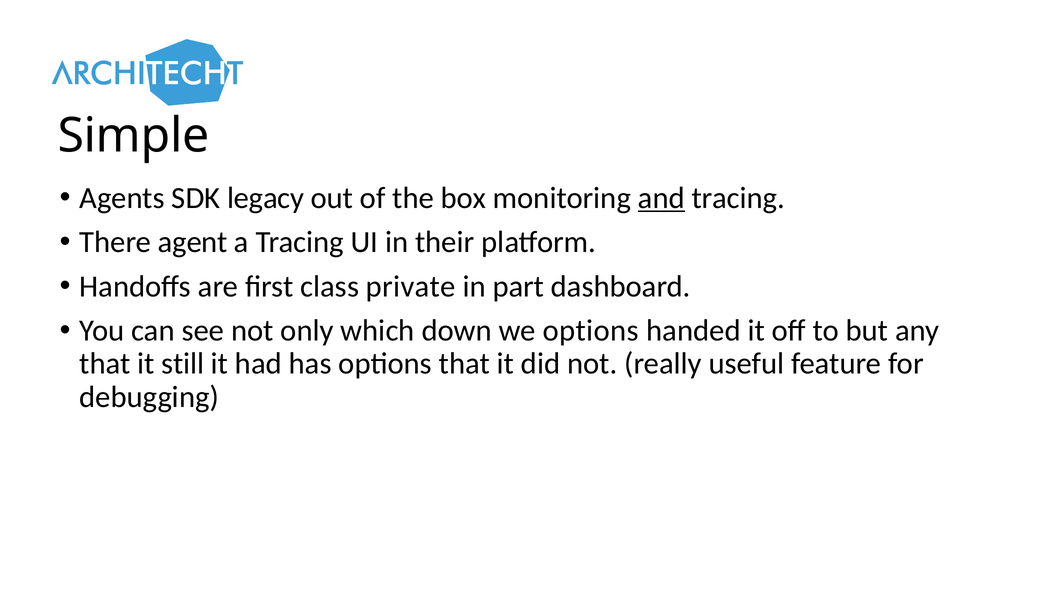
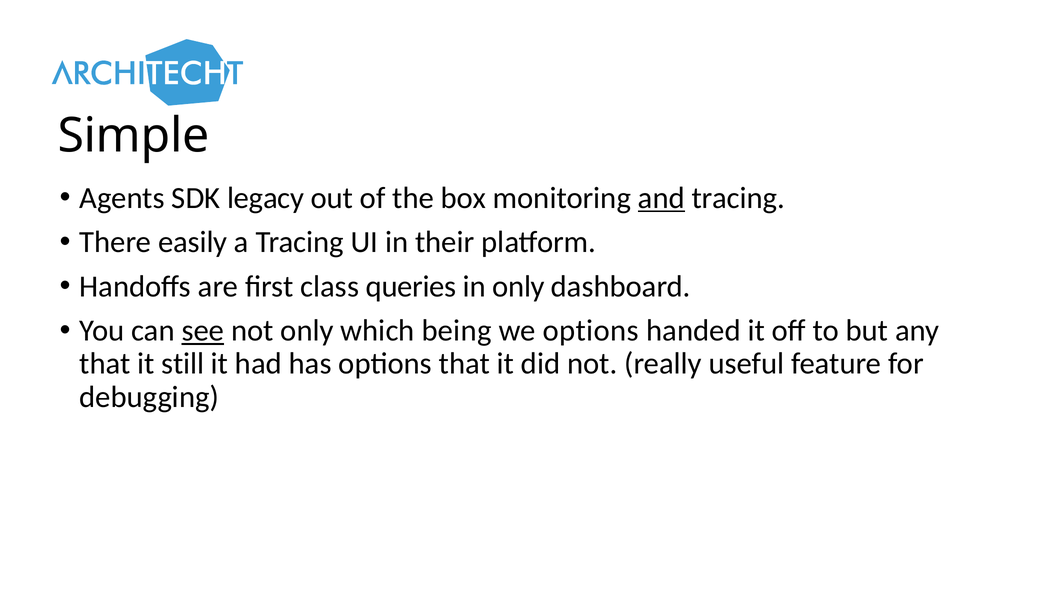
agent: agent -> easily (193, 242)
private: private -> queries (411, 286)
in part: part -> only (518, 286)
see underline: none -> present (203, 330)
down: down -> being (457, 330)
